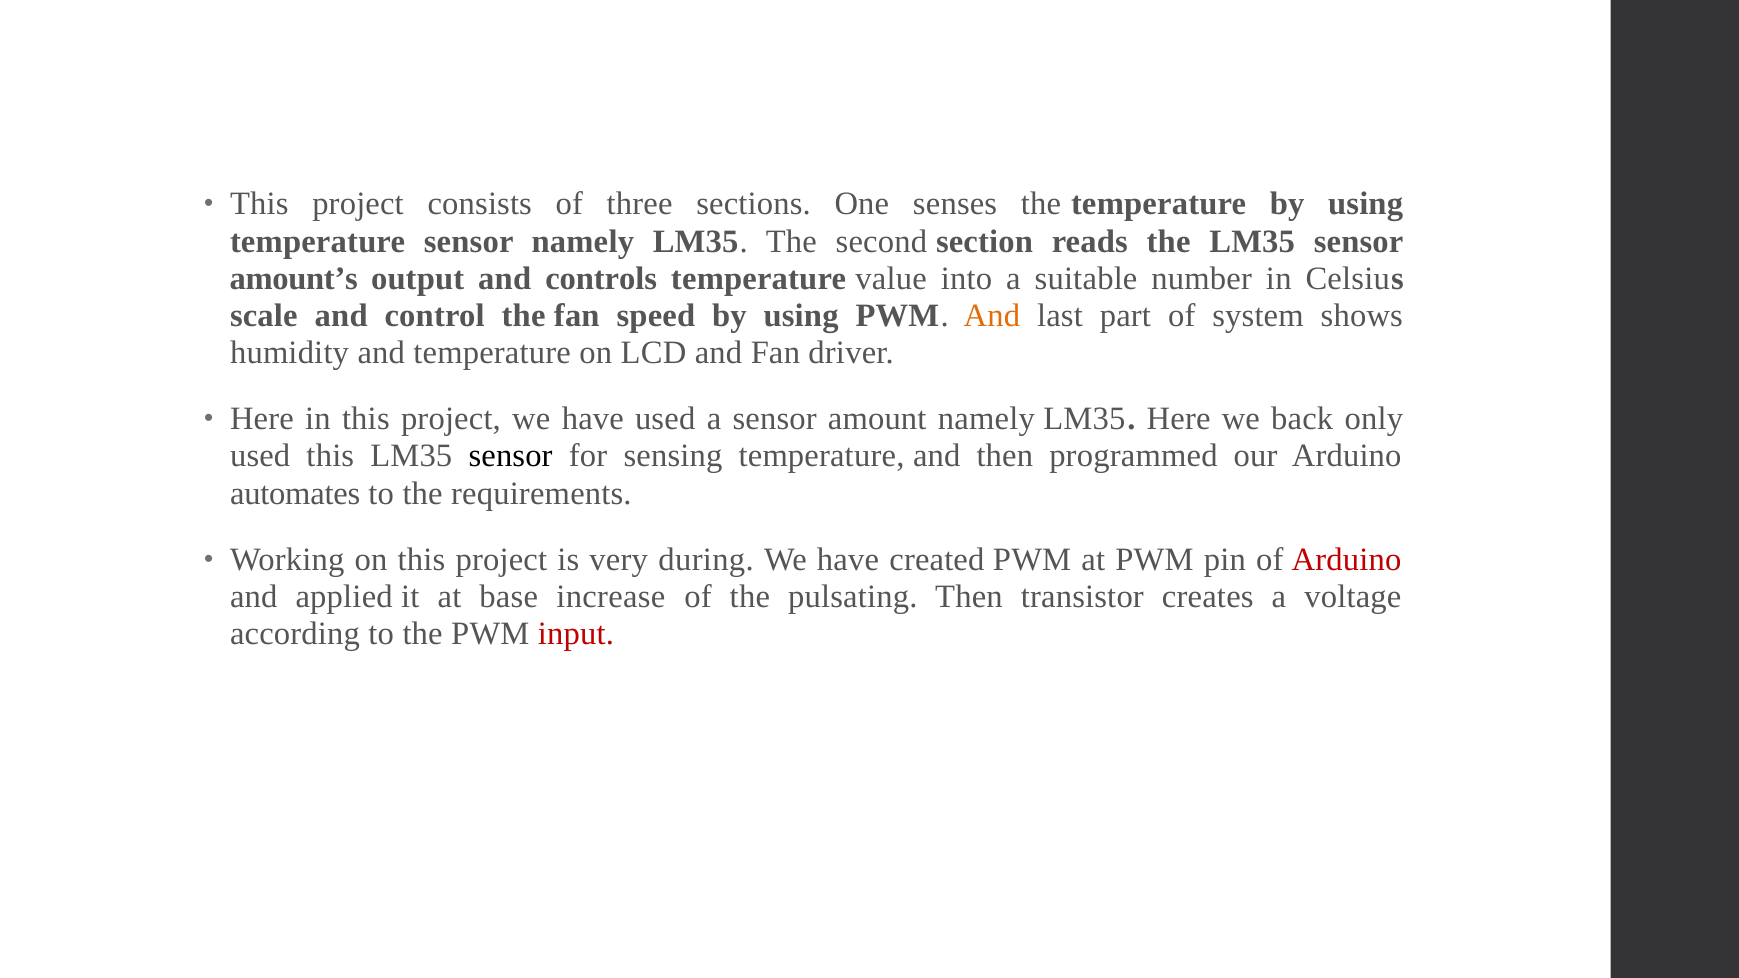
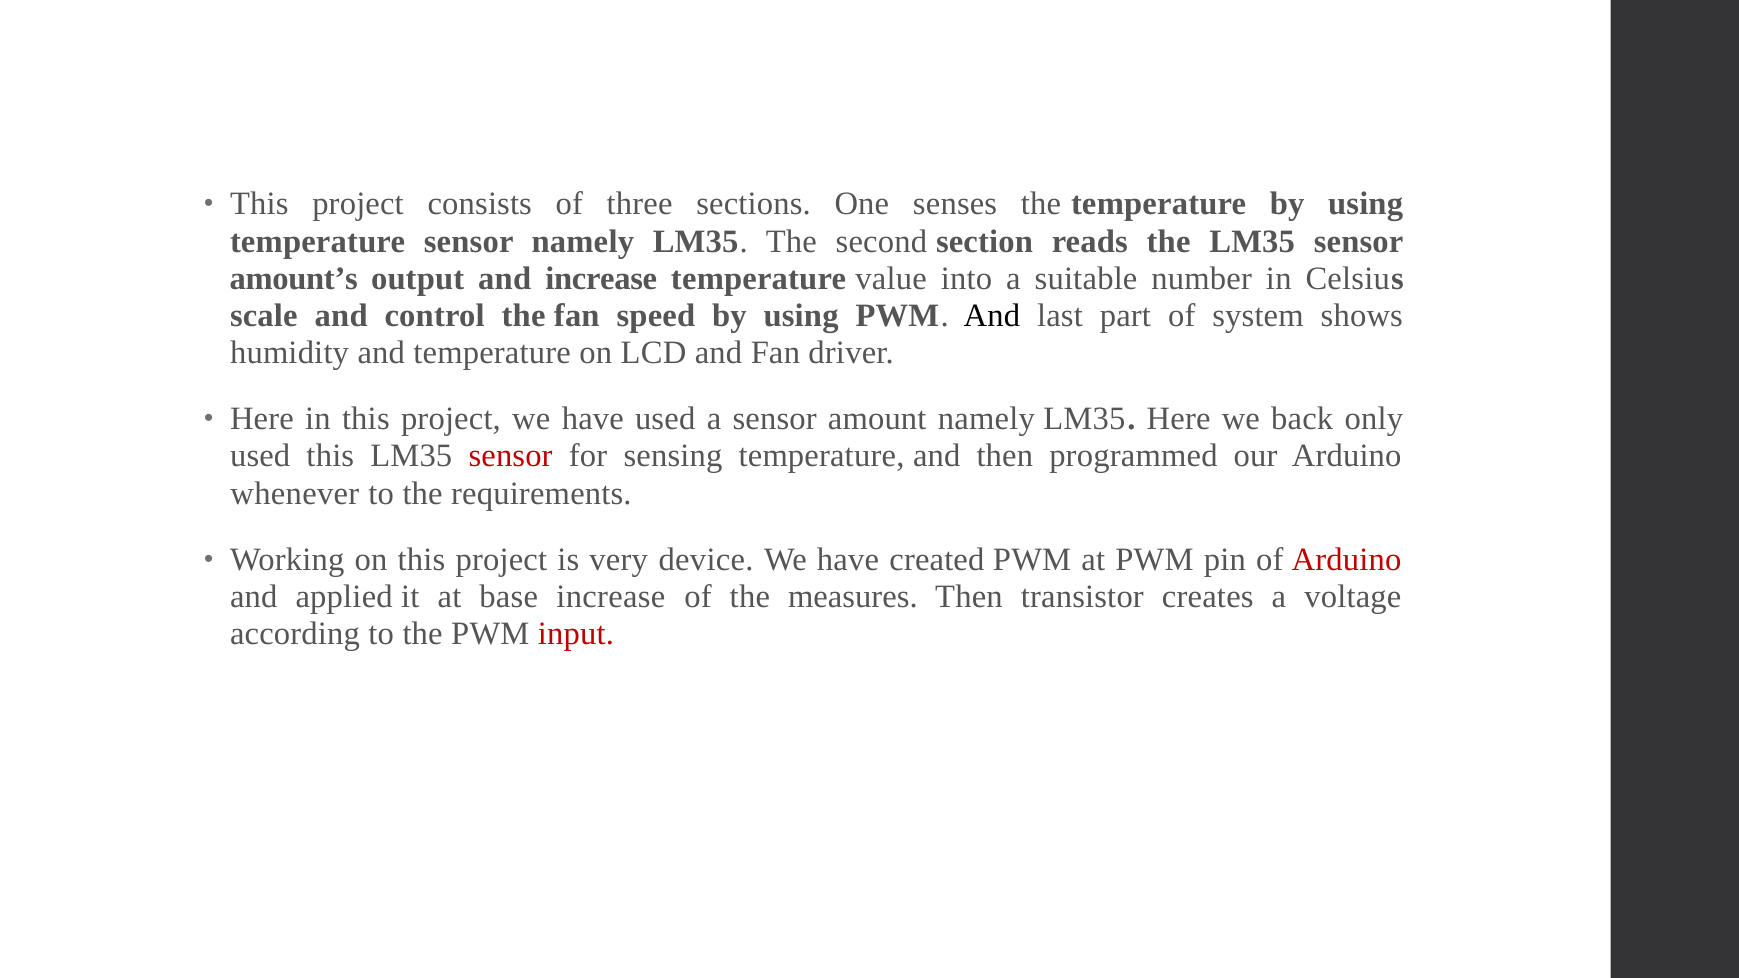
and controls: controls -> increase (601, 279)
And colour: orange -> black (992, 316)
sensor colour: black -> red (511, 456)
automates: automates -> whenever (295, 493)
during: during -> device (706, 560)
pulsating: pulsating -> measures (853, 597)
